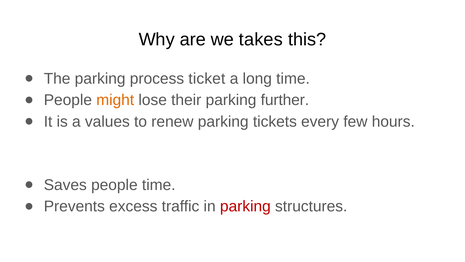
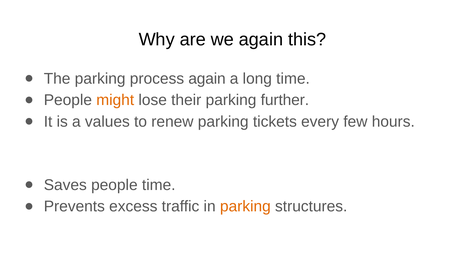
we takes: takes -> again (261, 39)
process ticket: ticket -> again (207, 79)
parking colour: red -> orange (245, 206)
